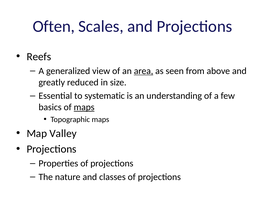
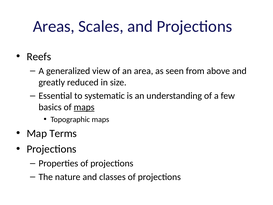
Often: Often -> Areas (54, 26)
area underline: present -> none (144, 71)
Valley: Valley -> Terms (63, 133)
